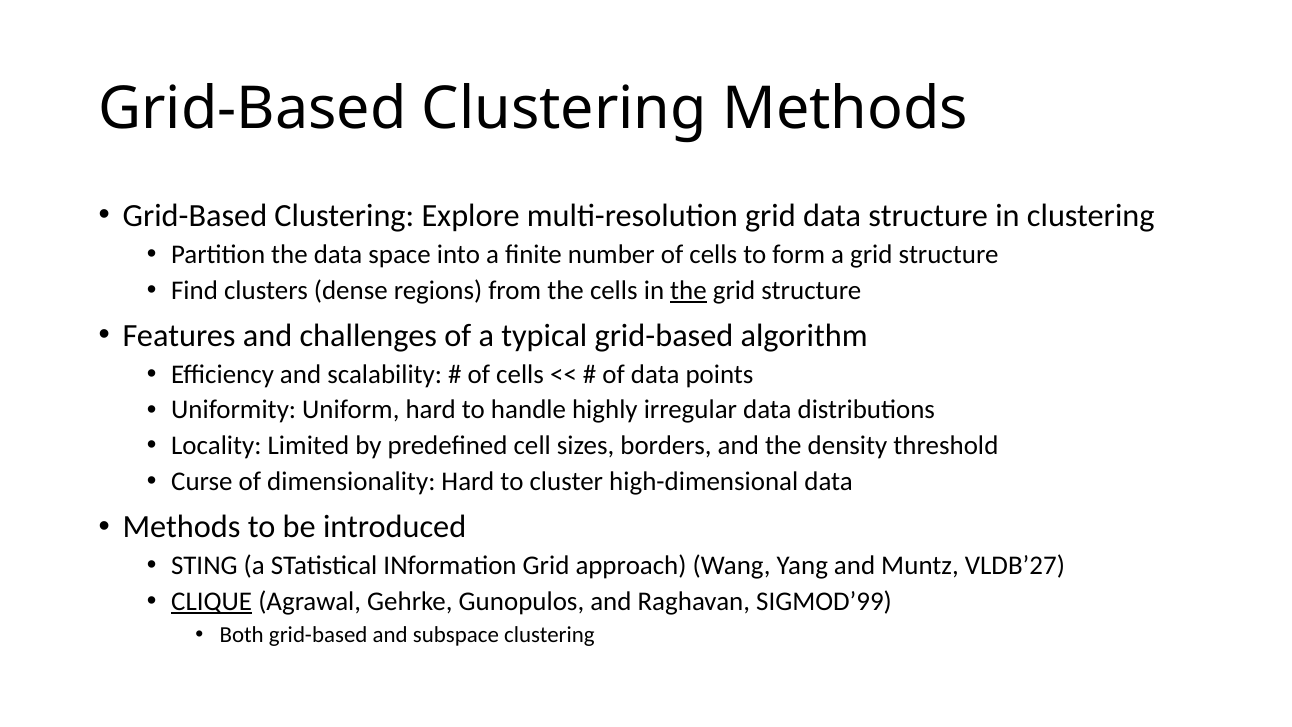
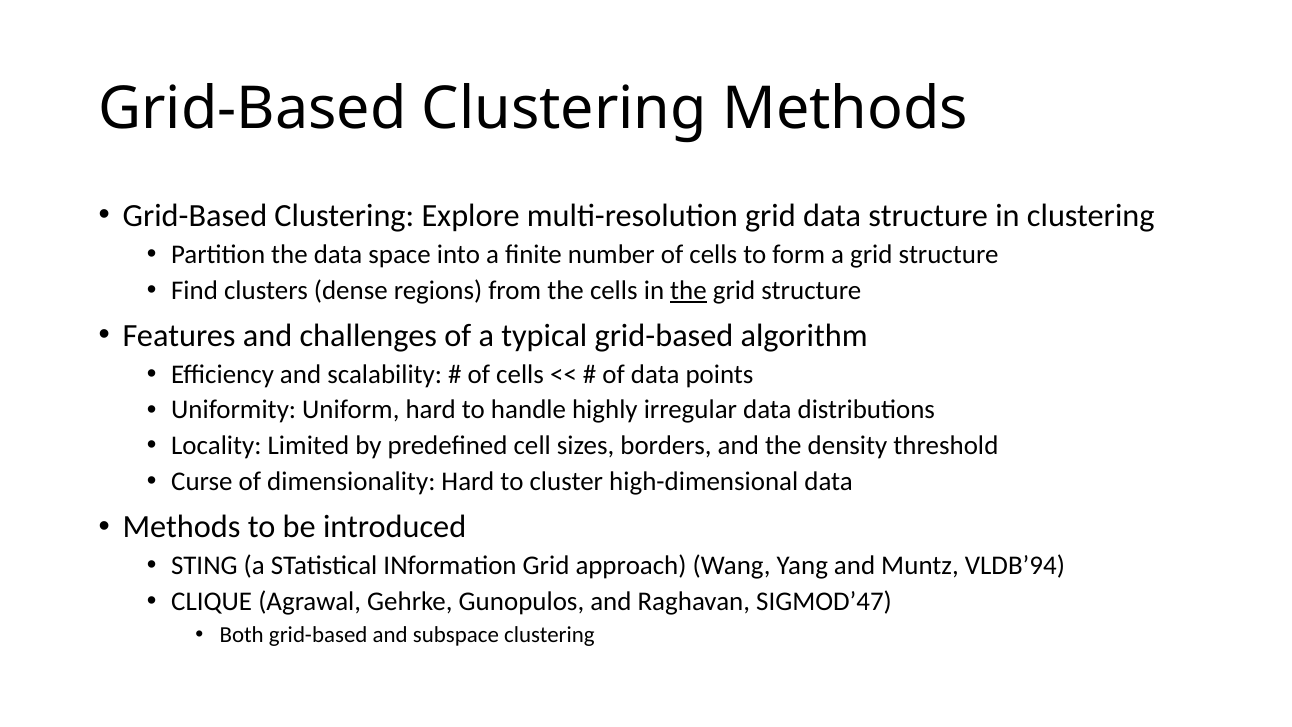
VLDB’27: VLDB’27 -> VLDB’94 (1015, 566)
CLIQUE underline: present -> none (212, 601)
SIGMOD’99: SIGMOD’99 -> SIGMOD’47 (824, 601)
